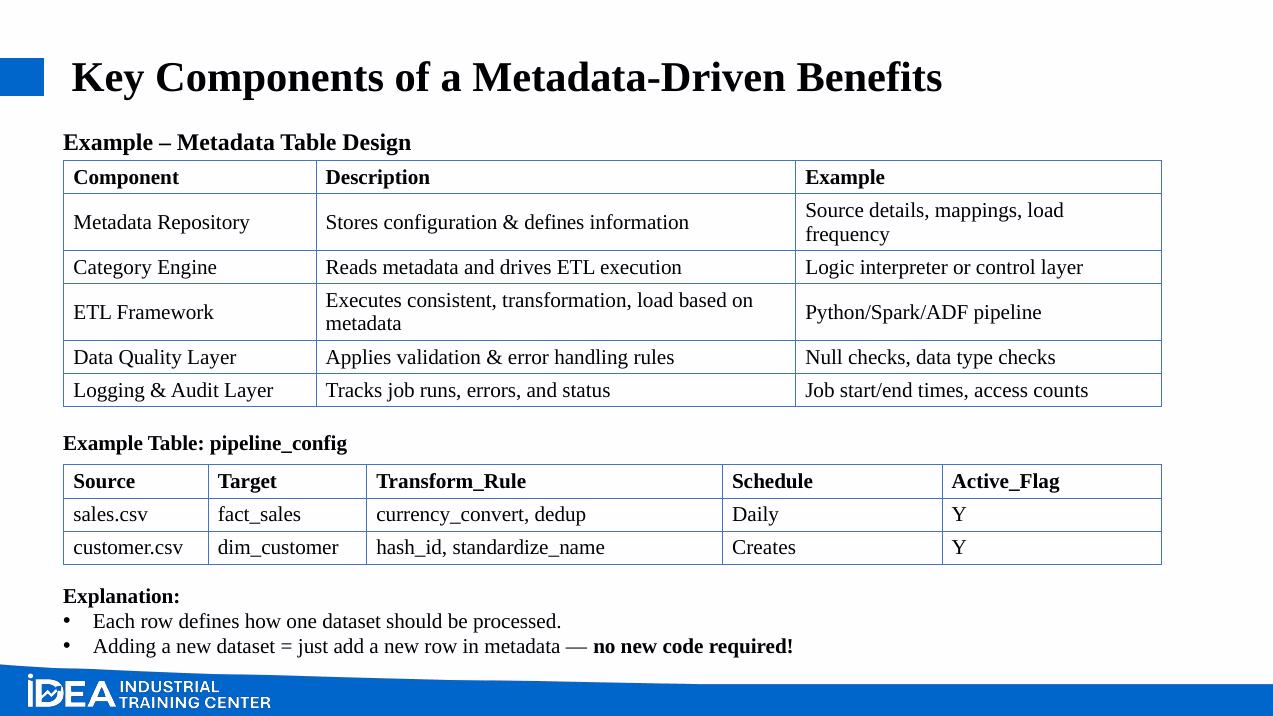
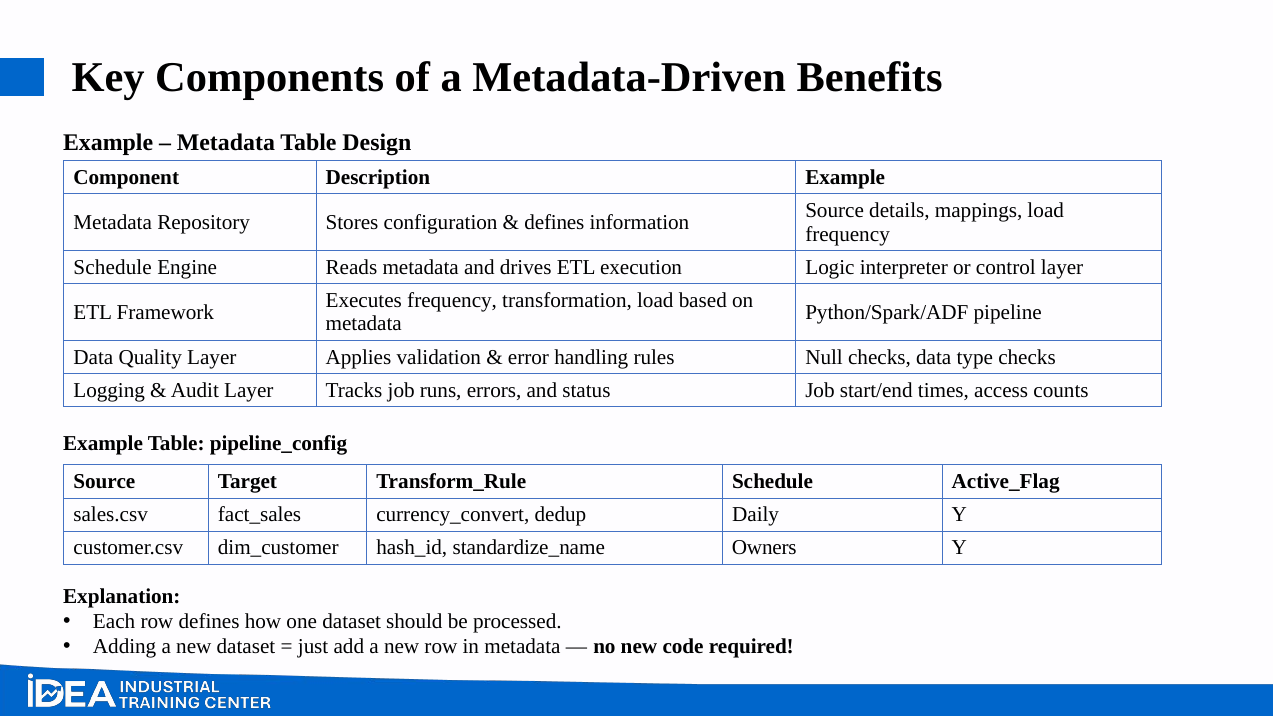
Category: Category -> Schedule (113, 267)
Executes consistent: consistent -> frequency (452, 300)
Creates: Creates -> Owners (764, 548)
